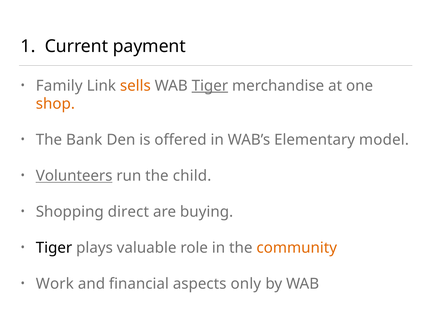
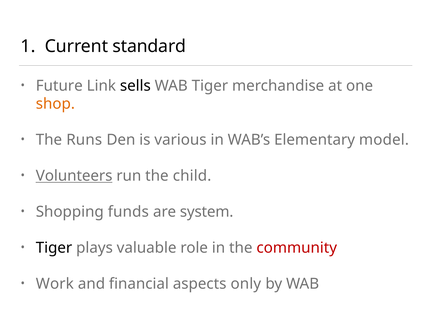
payment: payment -> standard (149, 46)
Family: Family -> Future (59, 85)
sells colour: orange -> black (135, 85)
Tiger underline: present -> none (210, 85)
Bank: Bank -> Runs (84, 140)
offered: offered -> various (180, 140)
direct: direct -> funds (128, 211)
buying: buying -> system (207, 211)
community colour: orange -> red (297, 247)
